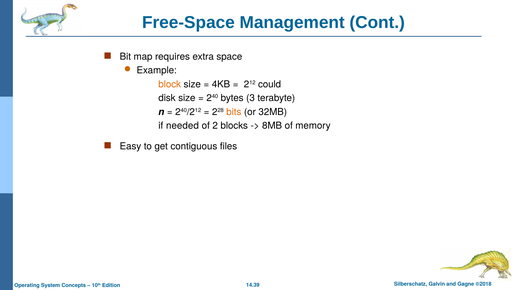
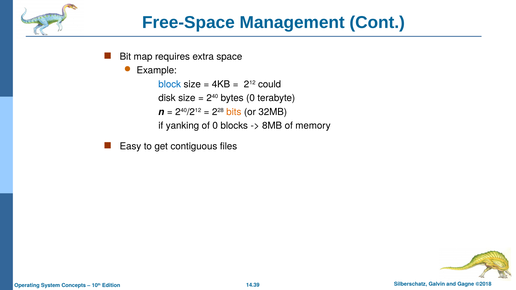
block colour: orange -> blue (170, 84)
bytes 3: 3 -> 0 (251, 98)
needed: needed -> yanking (182, 126)
of 2: 2 -> 0 (215, 126)
